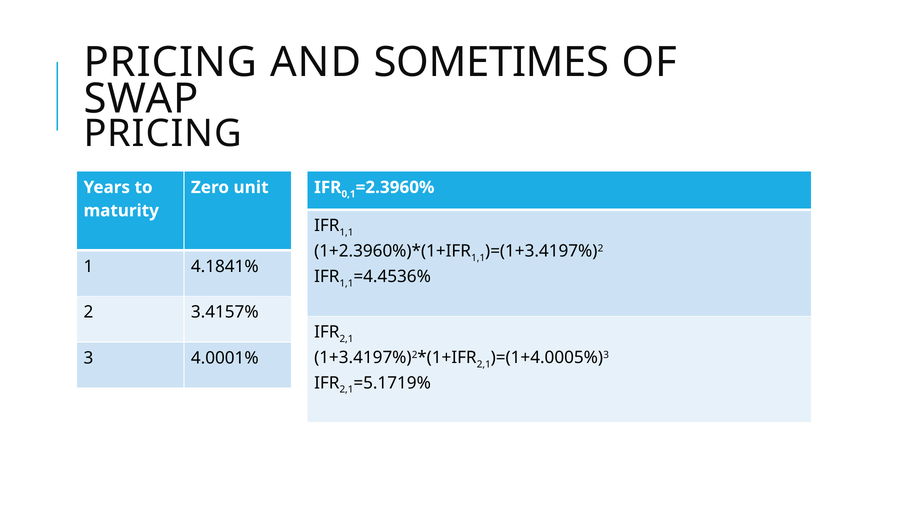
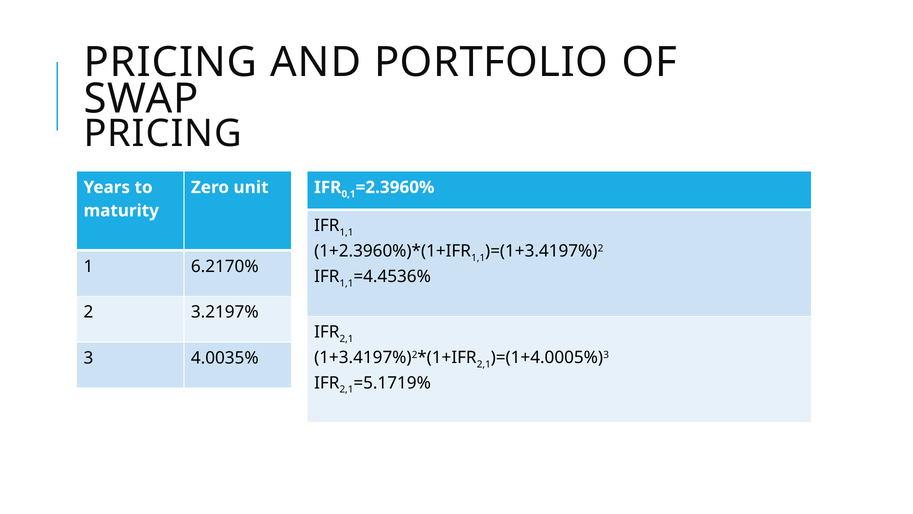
SOMETIMES: SOMETIMES -> PORTFOLIO (491, 63)
4.1841%: 4.1841% -> 6.2170% (225, 266)
3.4157%: 3.4157% -> 3.2197% (225, 312)
4.0001%: 4.0001% -> 4.0035% (225, 358)
